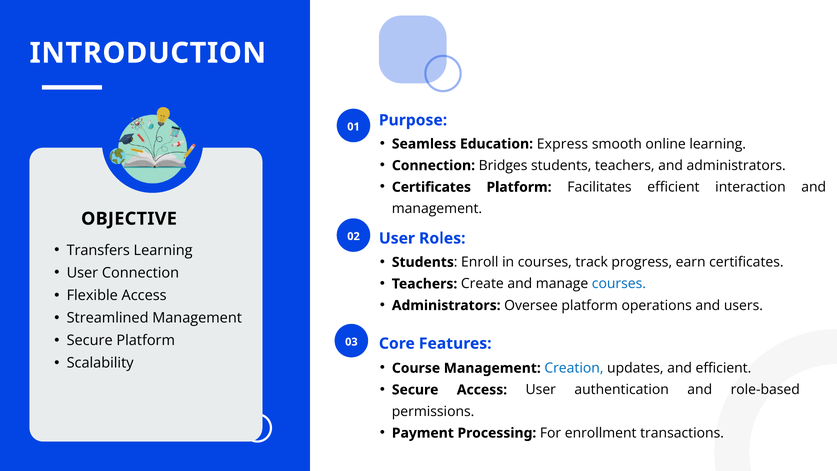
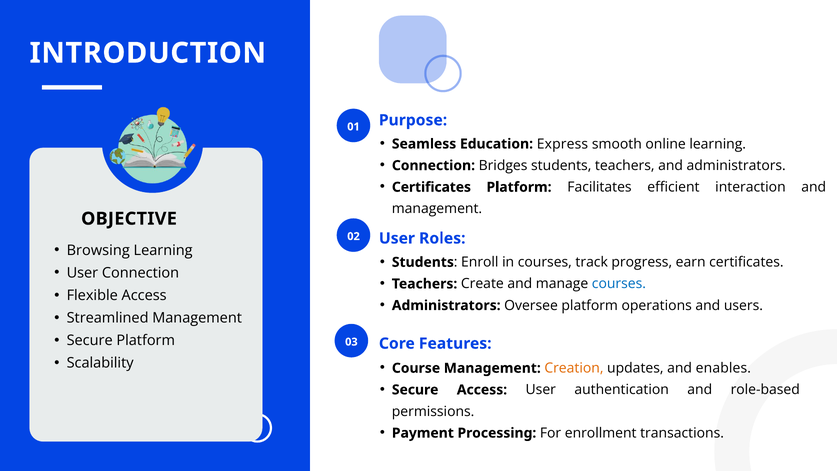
Transfers: Transfers -> Browsing (98, 250)
Creation colour: blue -> orange (574, 368)
and efficient: efficient -> enables (723, 368)
